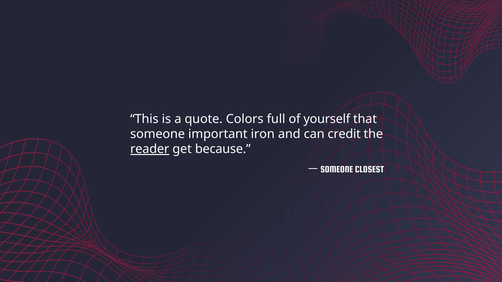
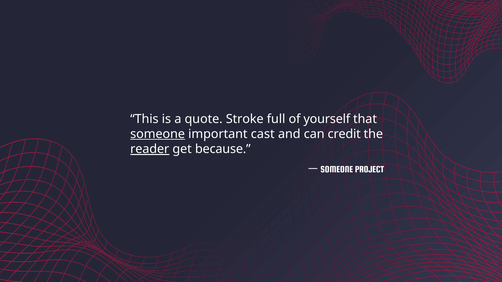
Colors: Colors -> Stroke (245, 119)
someone underline: none -> present (158, 134)
iron: iron -> cast (263, 134)
CLOSEST: CLOSEST -> PROJECT (370, 169)
